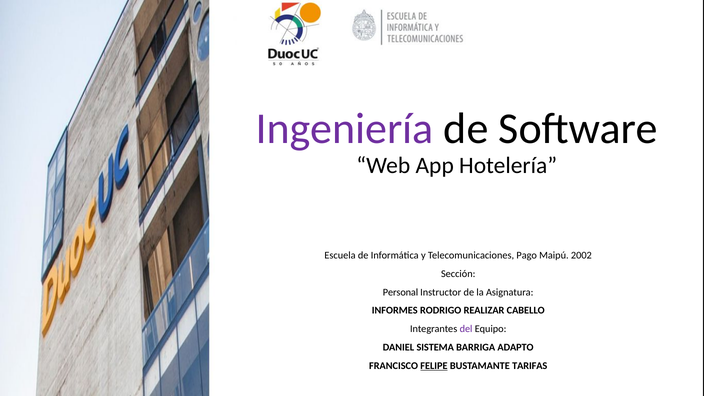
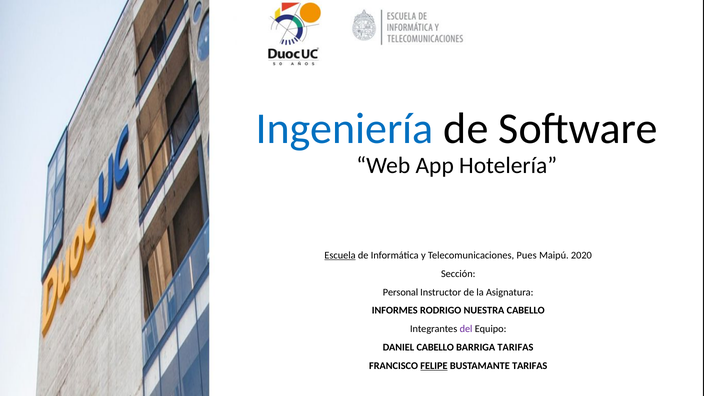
Ingeniería colour: purple -> blue (345, 129)
Escuela underline: none -> present (340, 255)
Pago: Pago -> Pues (527, 255)
2002: 2002 -> 2020 (581, 255)
REALIZAR: REALIZAR -> NUESTRA (484, 311)
DANIEL SISTEMA: SISTEMA -> CABELLO (435, 347)
BARRIGA ADAPTO: ADAPTO -> TARIFAS (515, 347)
